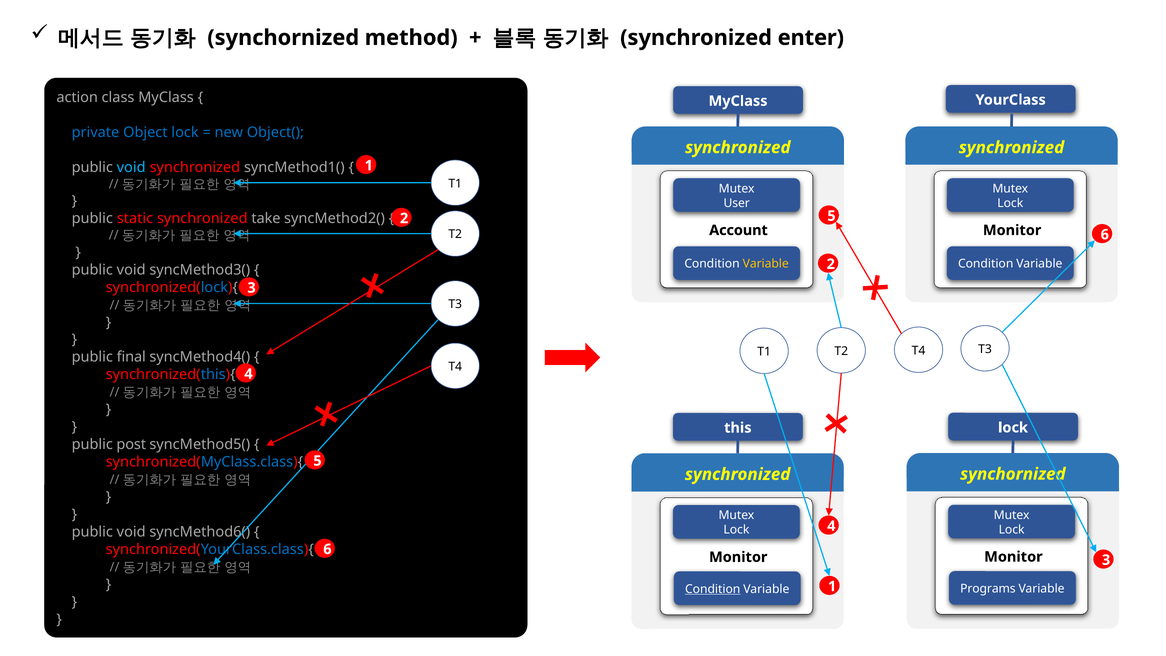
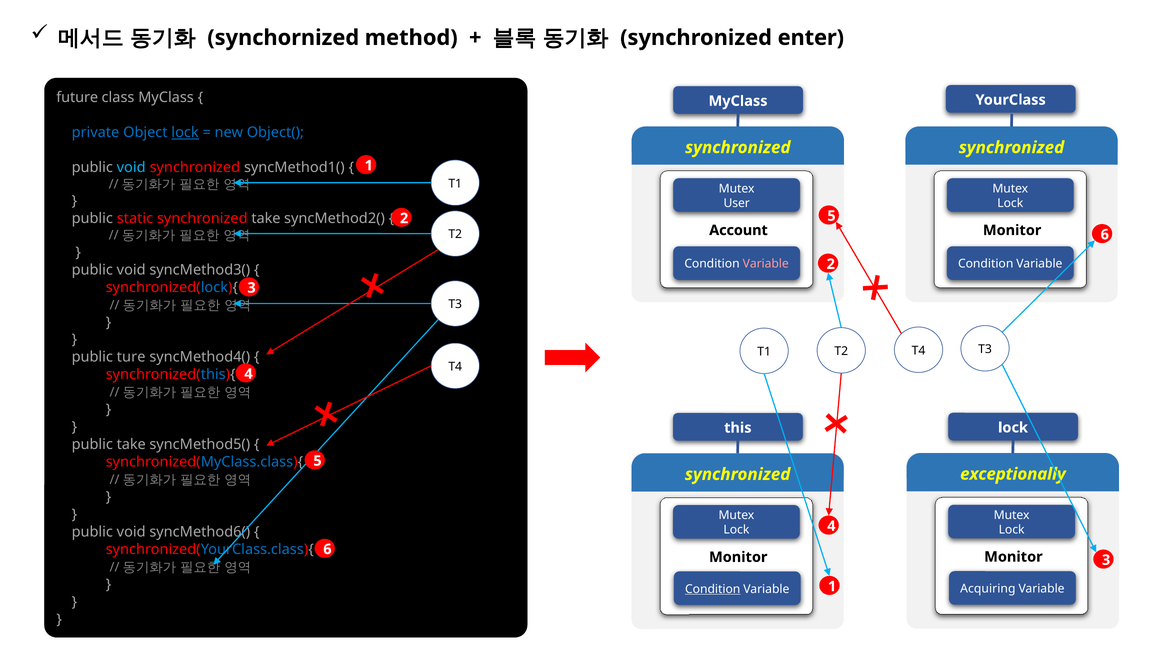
action: action -> future (77, 98)
lock underline: none -> present (185, 133)
Variable colour: yellow -> pink (766, 264)
final: final -> ture (131, 357)
public post: post -> take (131, 445)
synchornized: synchornized -> exceptionally (1013, 474)
Programs: Programs -> Acquiring (988, 589)
